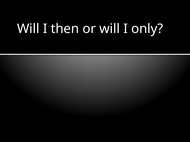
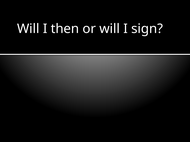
only: only -> sign (147, 29)
